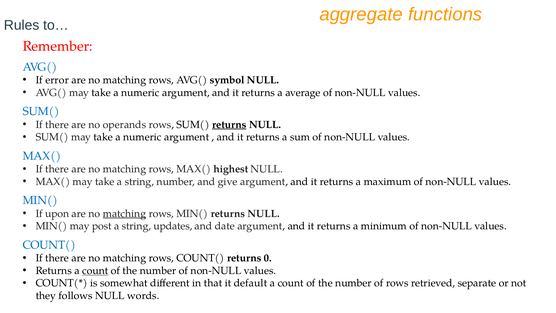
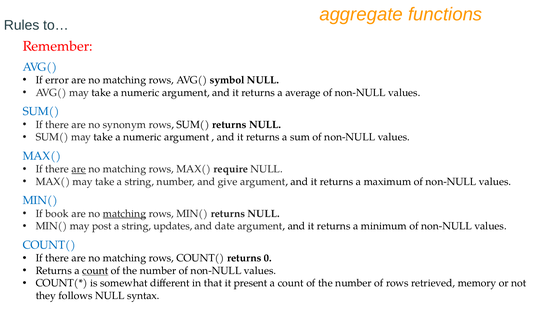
operands: operands -> synonym (124, 125)
returns underline: present -> none (229, 125)
are underline: none -> present (79, 169)
highest: highest -> require (231, 169)
upon: upon -> book (57, 213)
default: default -> present (251, 283)
separate: separate -> memory (477, 283)
words: words -> syntax (143, 295)
